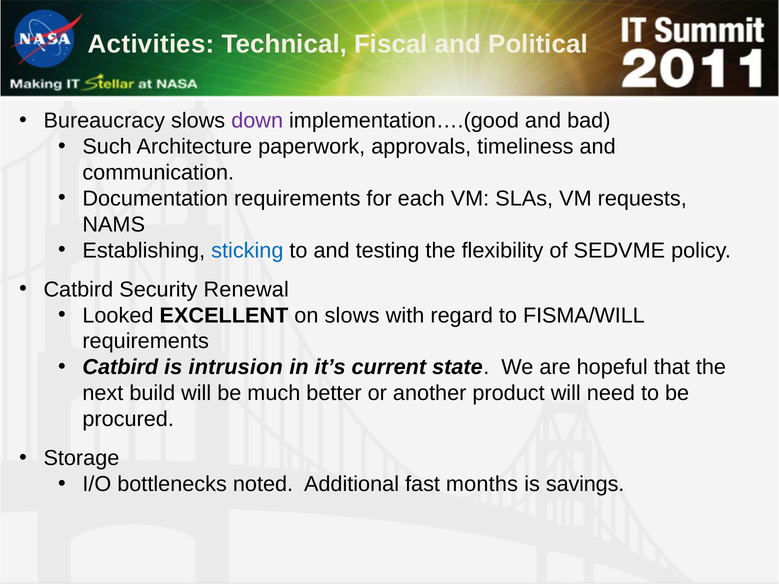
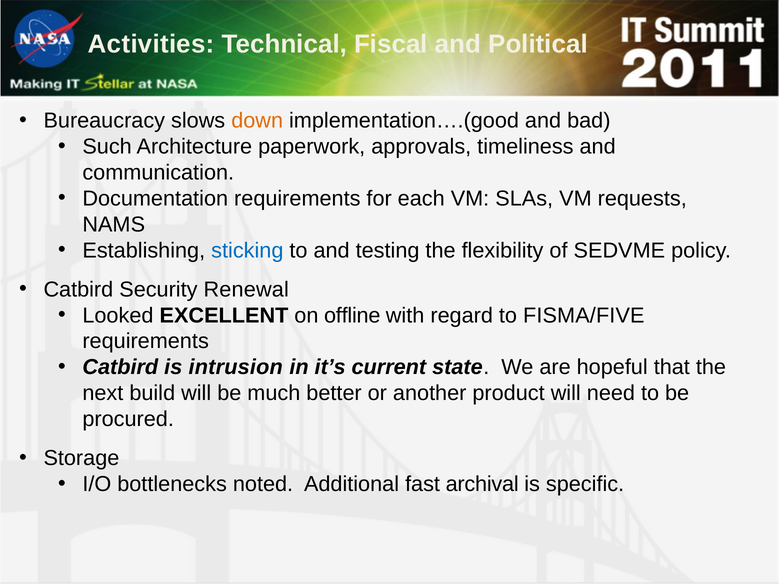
down colour: purple -> orange (257, 121)
on slows: slows -> offline (352, 315)
FISMA/WILL: FISMA/WILL -> FISMA/FIVE (584, 315)
months: months -> archival (482, 484)
savings: savings -> specific (585, 484)
